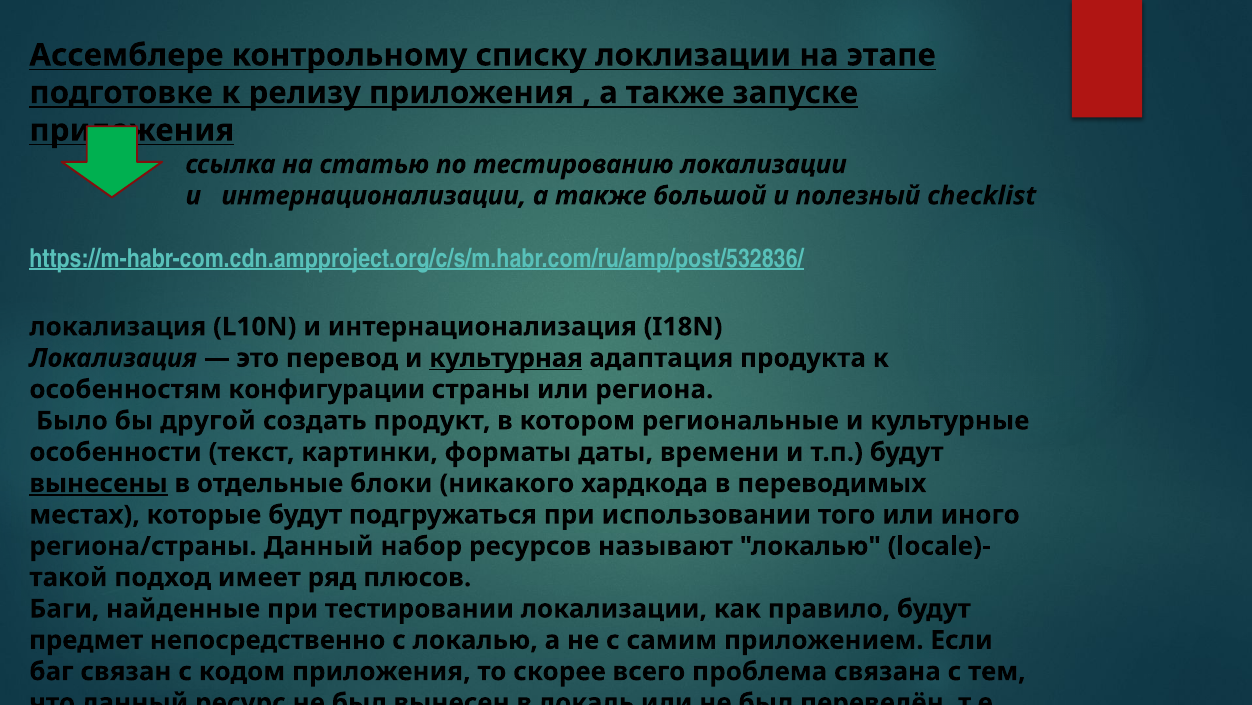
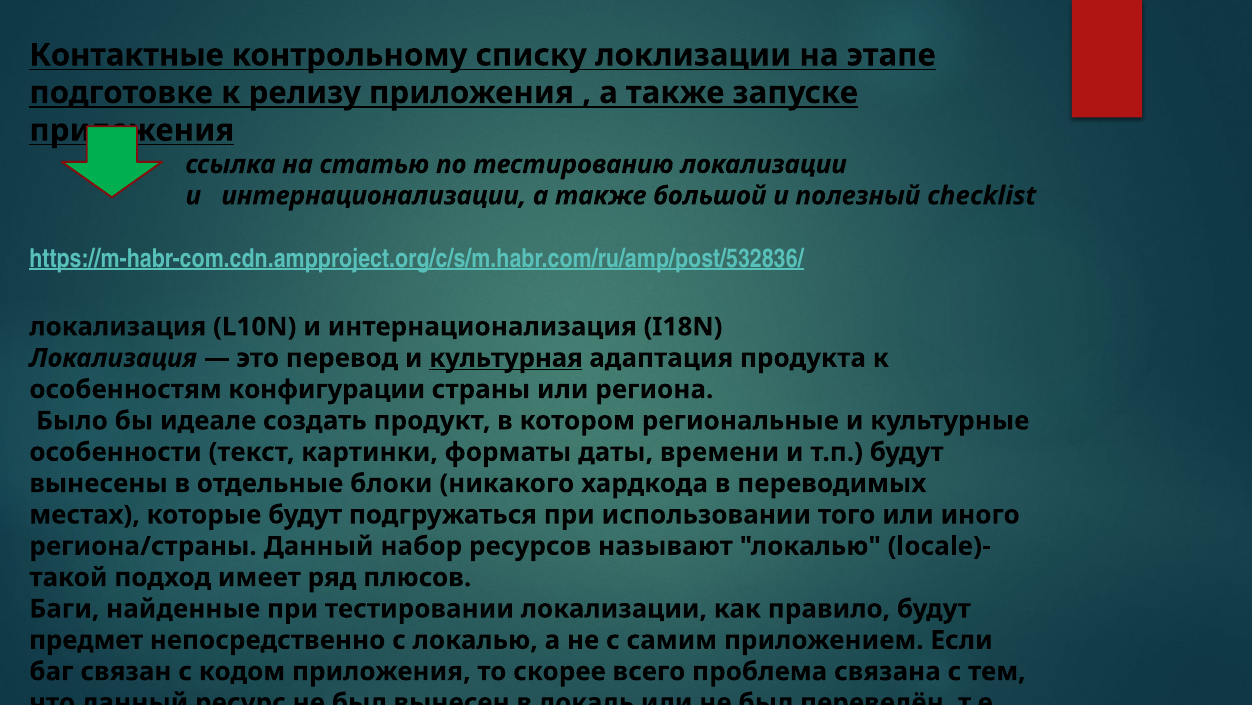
Ассемблере: Ассемблере -> Контактные (127, 55)
другой: другой -> идеале (208, 420)
вынесены underline: present -> none (98, 483)
